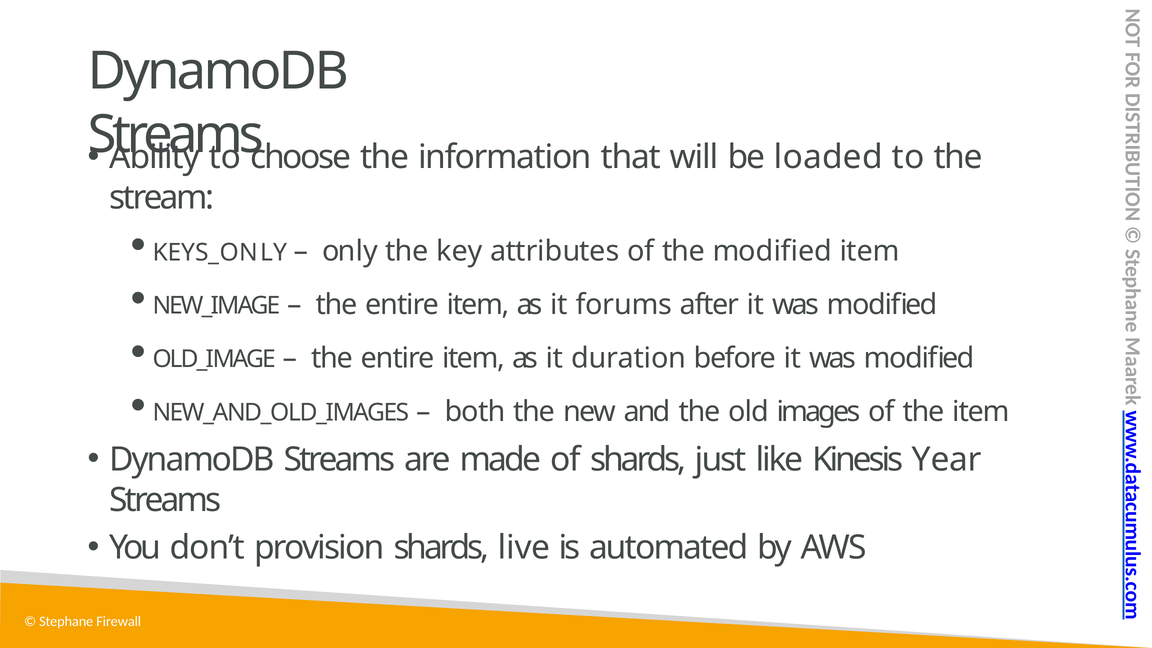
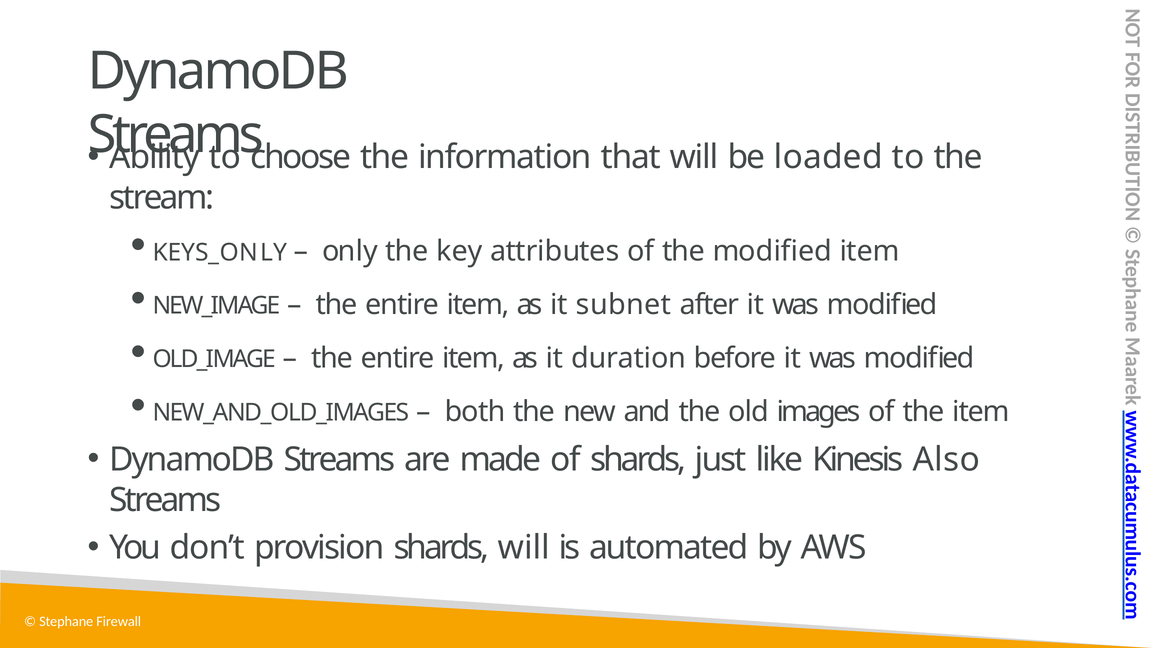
forums: forums -> subnet (624, 305)
Year: Year -> Also (946, 460)
shards live: live -> will (524, 548)
